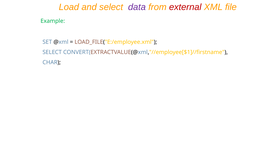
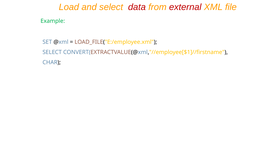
data colour: purple -> red (137, 7)
